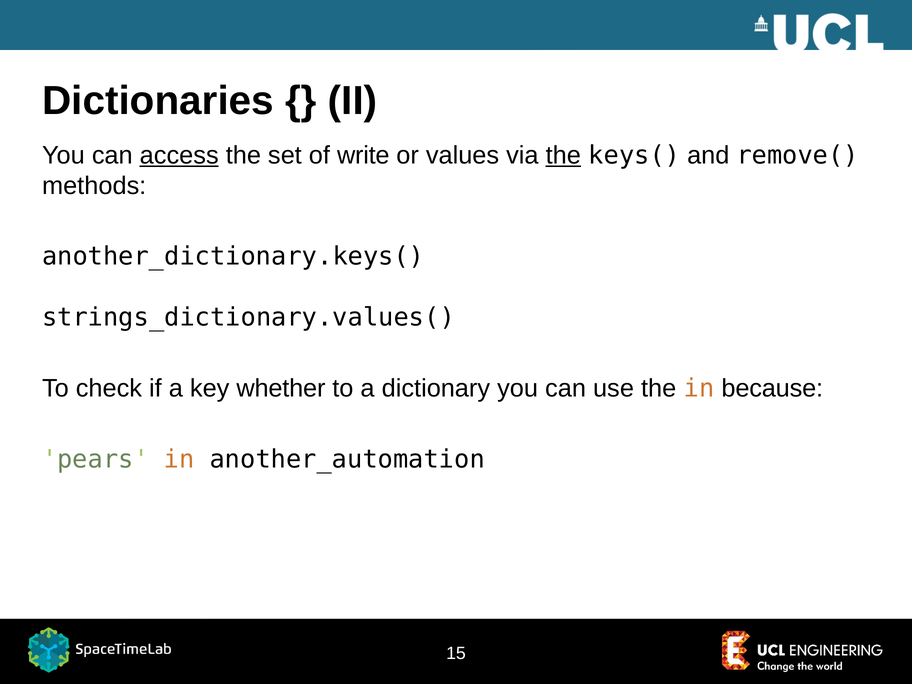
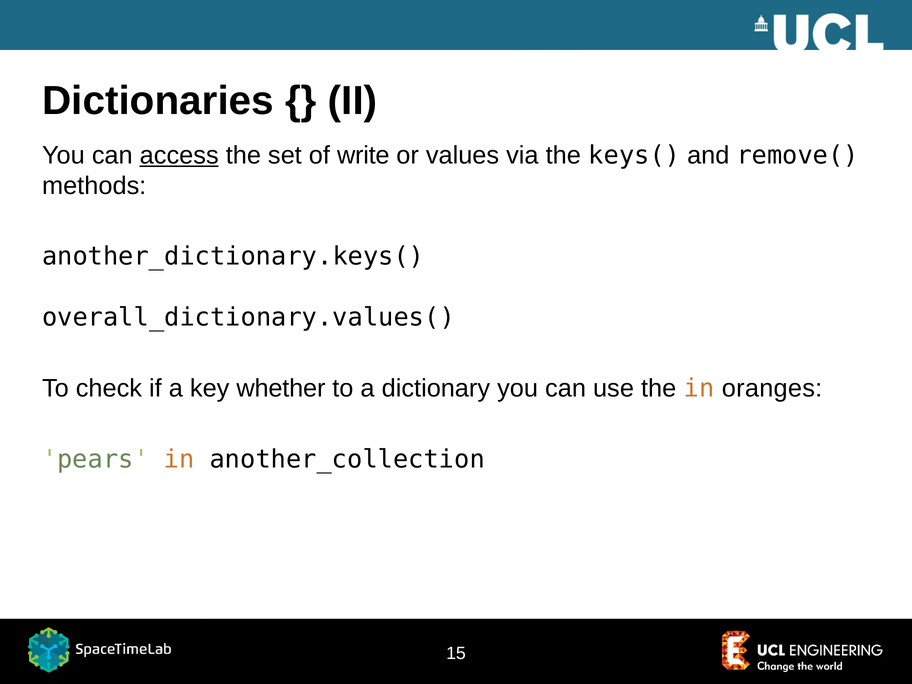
the underline: present -> none (563, 155)
strings_dictionary.values(: strings_dictionary.values( -> overall_dictionary.values( (248, 317)
because: because -> oranges (772, 388)
another_automation: another_automation -> another_collection (347, 459)
